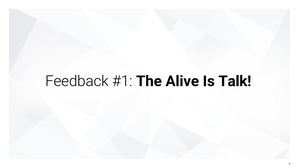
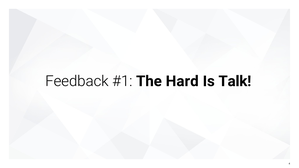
Alive: Alive -> Hard (182, 81)
